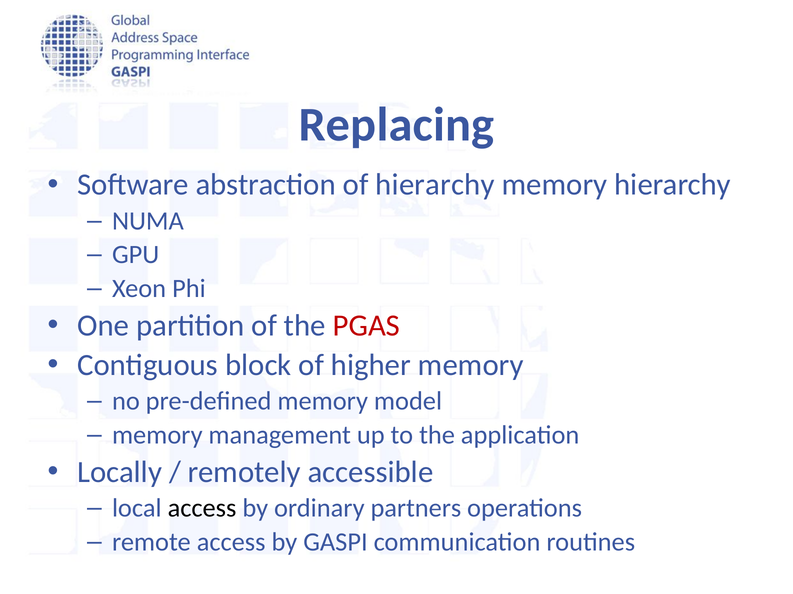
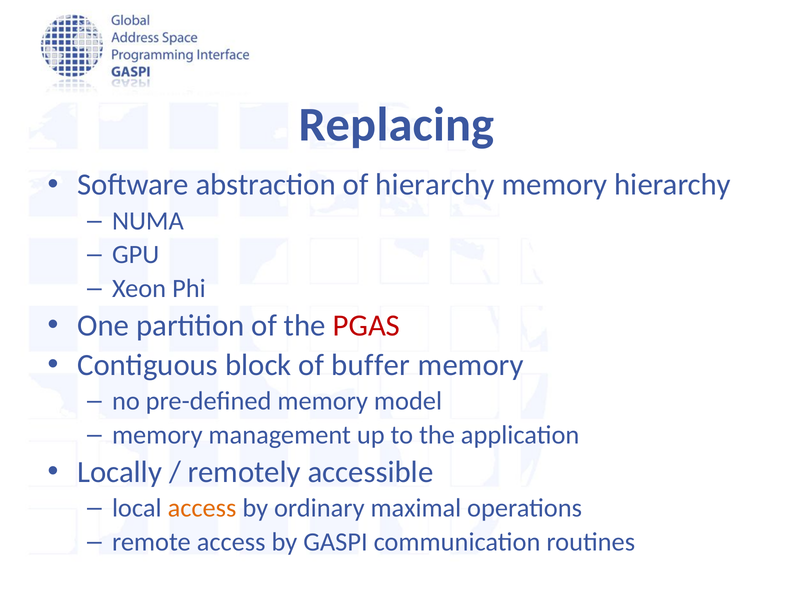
higher: higher -> buffer (371, 365)
access colour: black -> orange (202, 509)
partners: partners -> maximal (416, 509)
